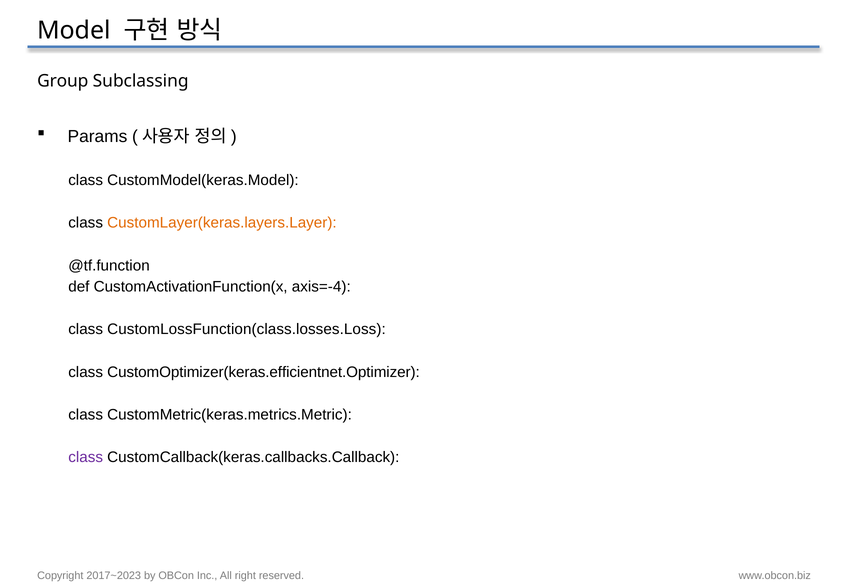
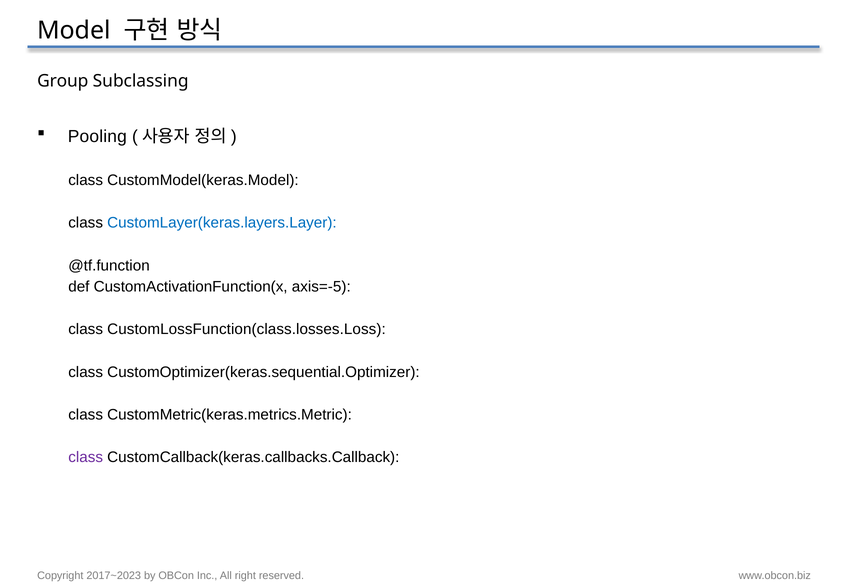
Params: Params -> Pooling (97, 136)
CustomLayer(keras.layers.Layer colour: orange -> blue (222, 223)
axis=-4: axis=-4 -> axis=-5 (321, 287)
CustomOptimizer(keras.efficientnet.Optimizer: CustomOptimizer(keras.efficientnet.Optimizer -> CustomOptimizer(keras.sequential.Optimizer (263, 372)
